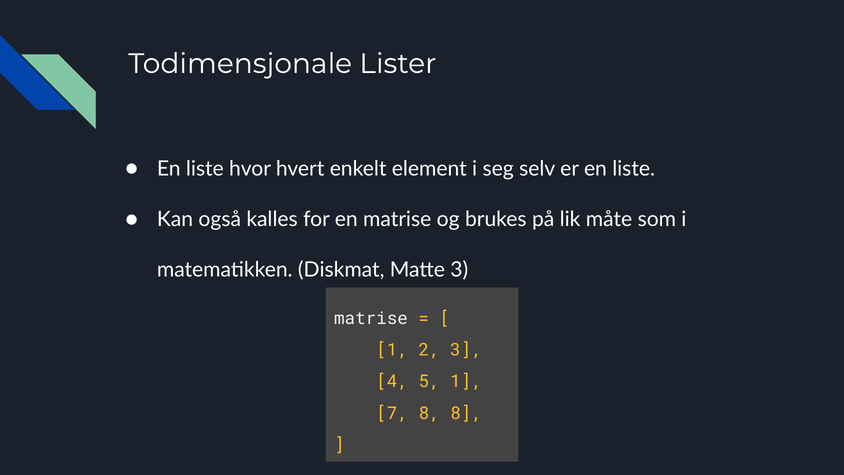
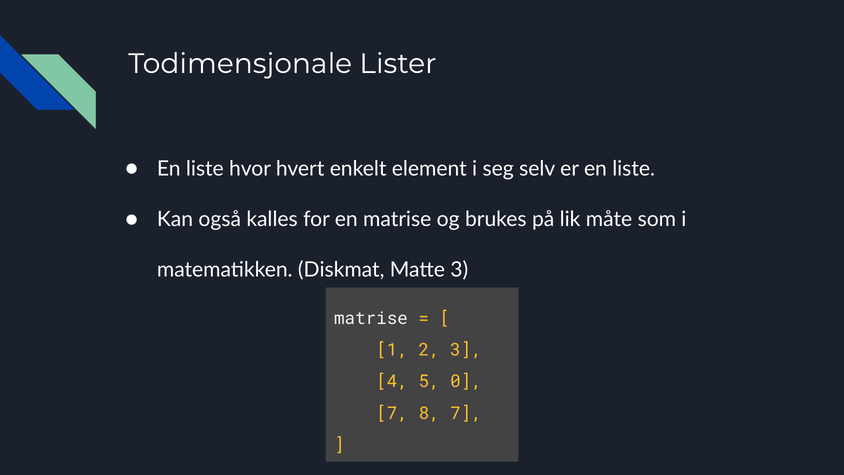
5 1: 1 -> 0 (466, 381)
8 8: 8 -> 7 (466, 413)
